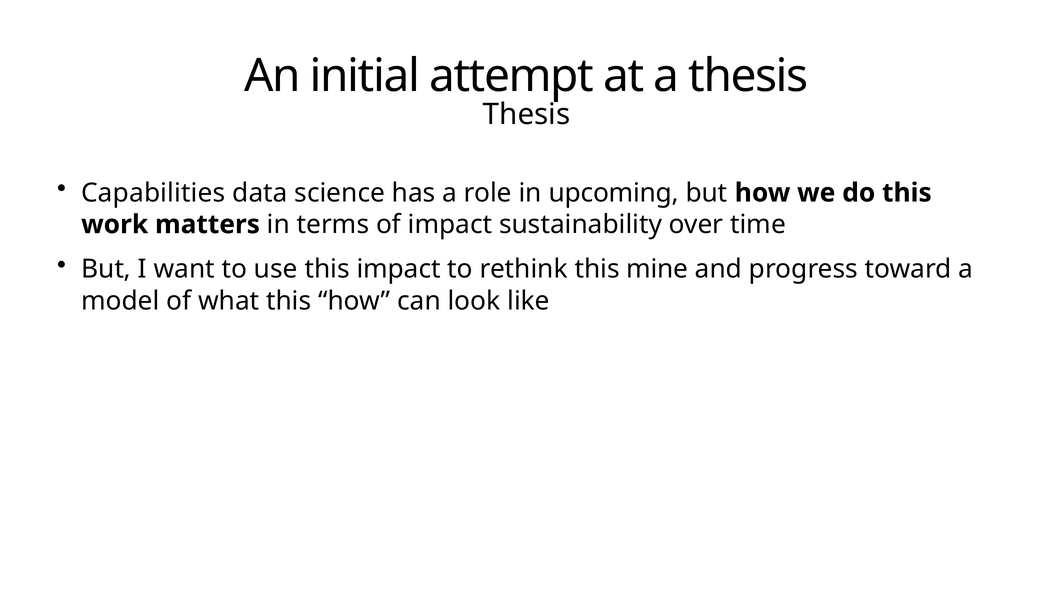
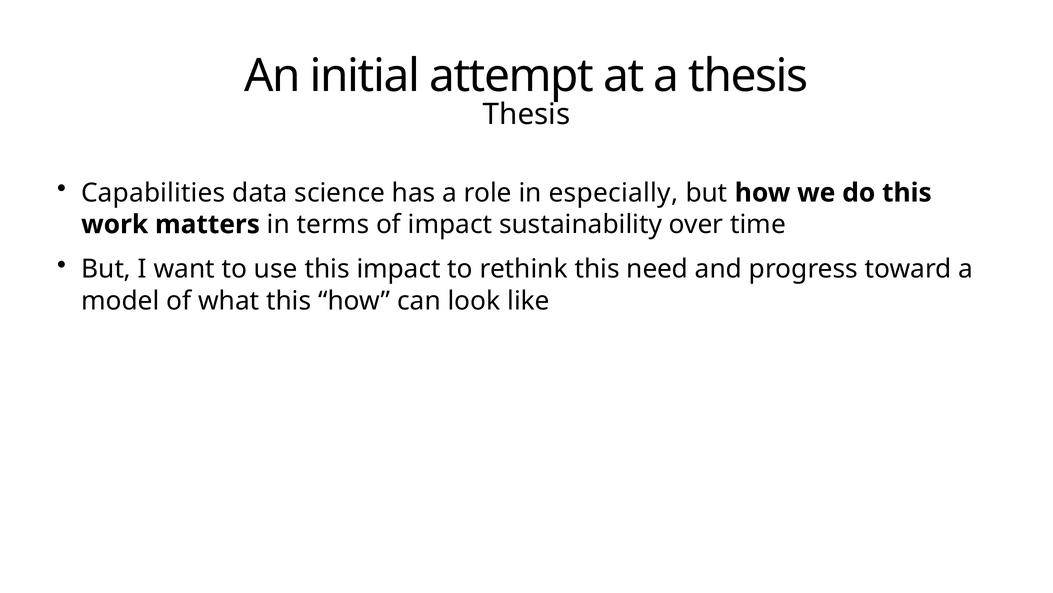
upcoming: upcoming -> especially (613, 193)
mine: mine -> need (657, 269)
